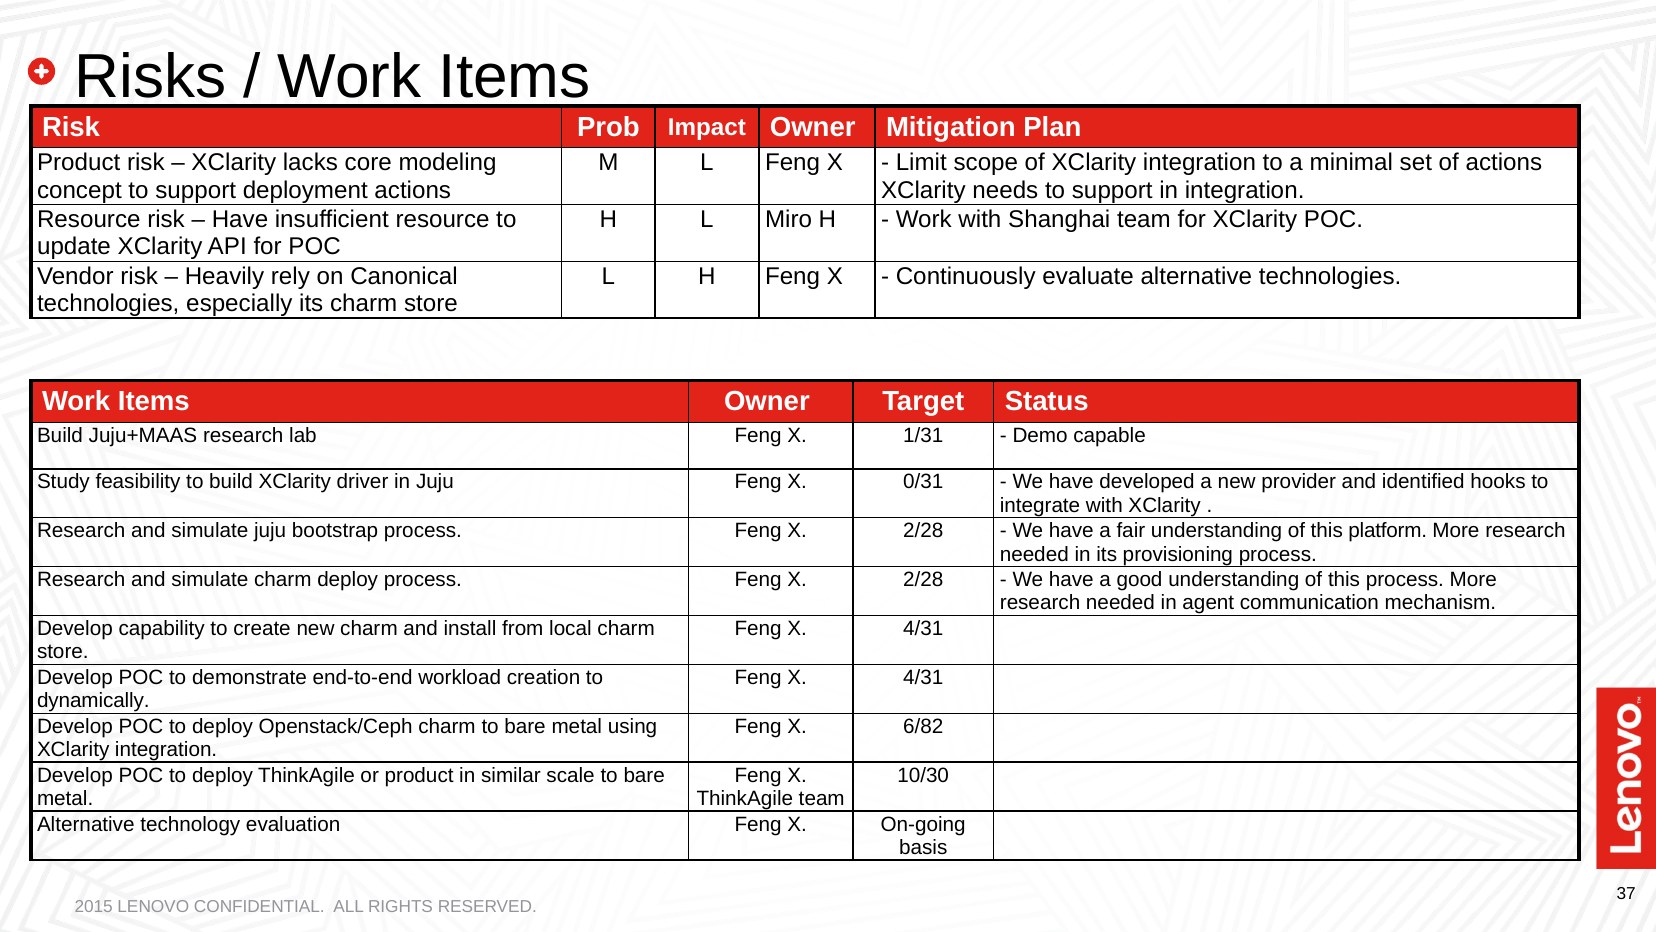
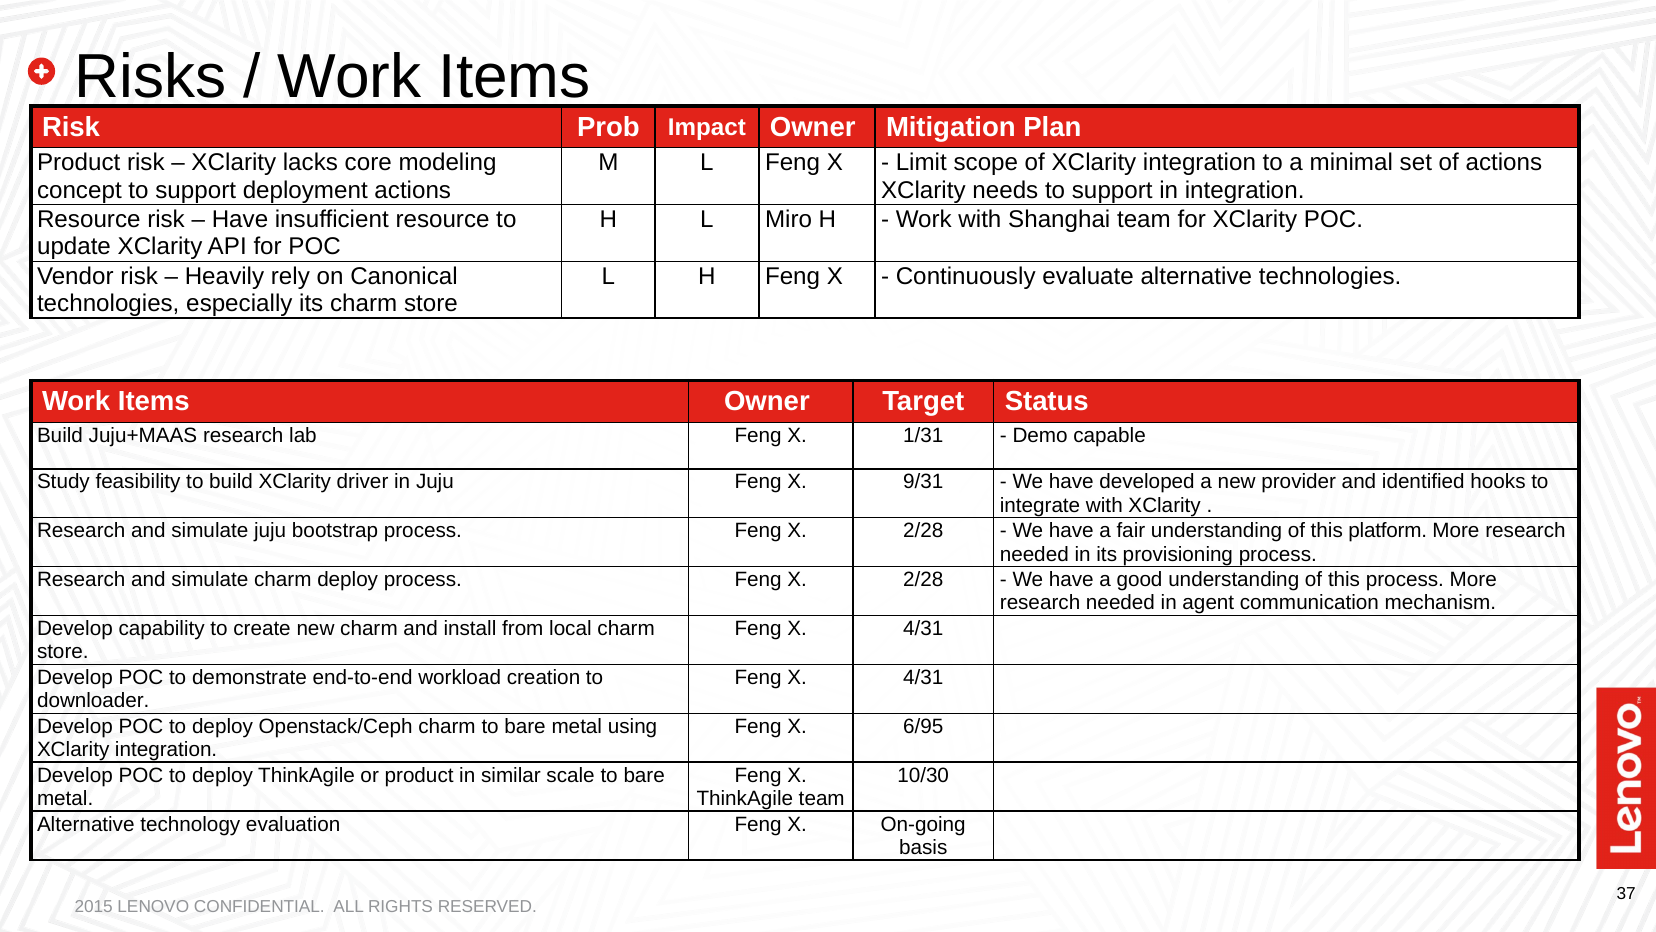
0/31: 0/31 -> 9/31 (923, 482)
dynamically: dynamically -> downloader (93, 701)
6/82: 6/82 -> 6/95 (923, 726)
